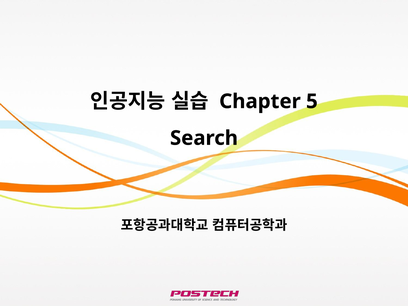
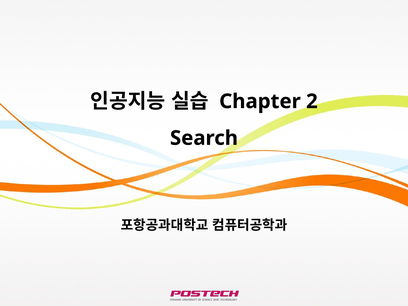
5: 5 -> 2 (312, 101)
